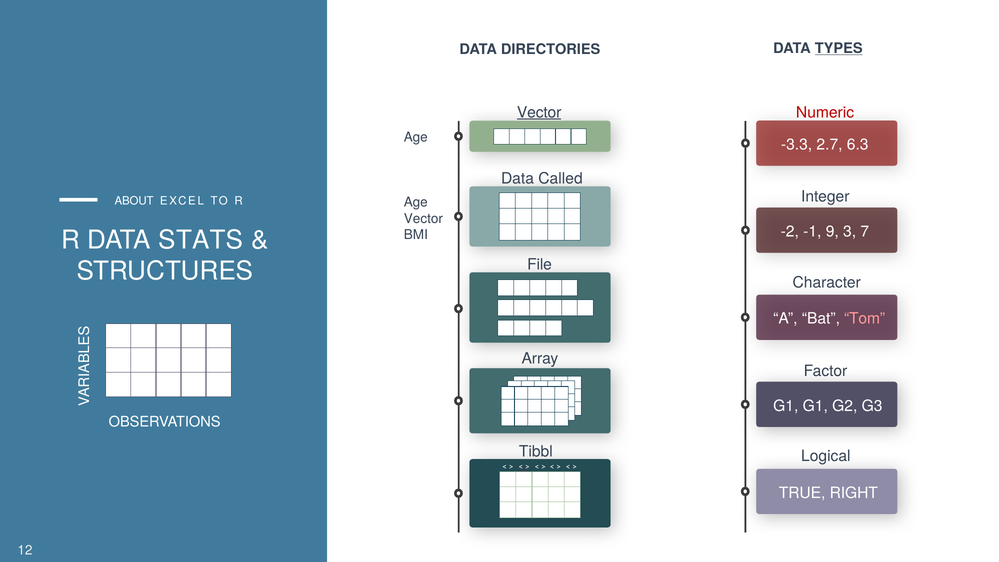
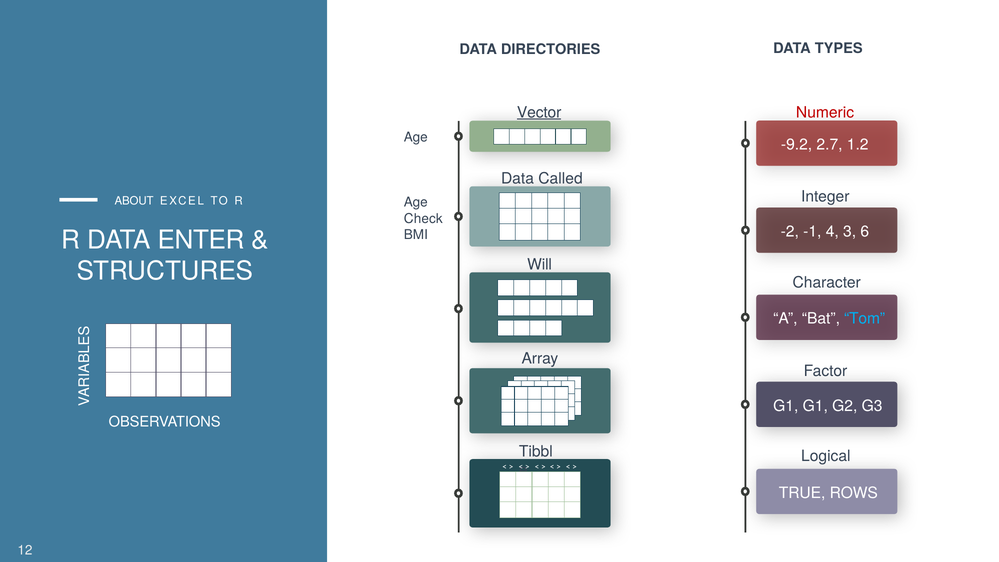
TYPES underline: present -> none (839, 49)
-3.3: -3.3 -> -9.2 (797, 145)
6.3: 6.3 -> 1.2 (858, 145)
Vector: Vector -> Check (423, 219)
9: 9 -> 4 (832, 232)
7: 7 -> 6 (865, 232)
STATS: STATS -> ENTER (201, 240)
File: File -> Will (540, 265)
Tom colour: pink -> light blue (865, 319)
RIGHT: RIGHT -> ROWS (854, 493)
